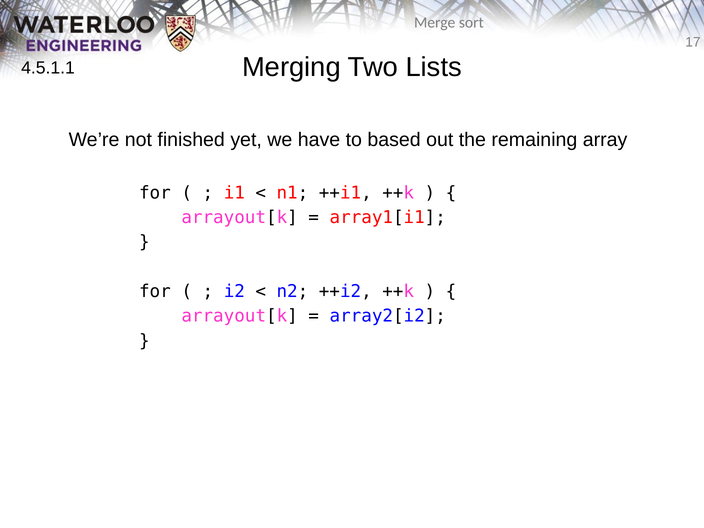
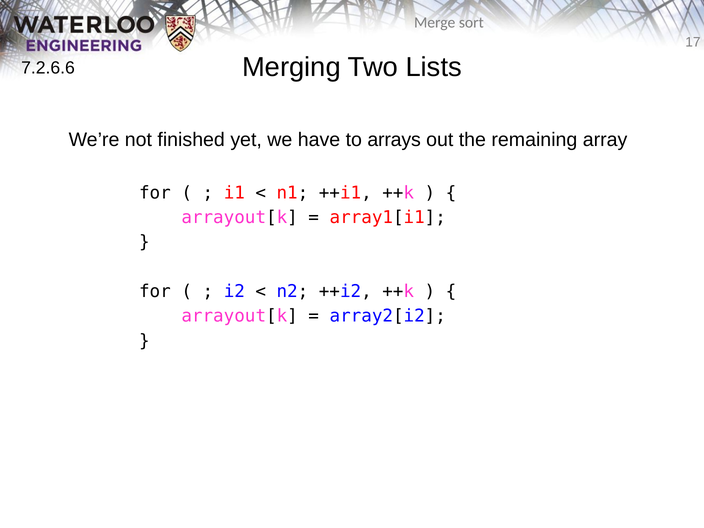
4.5.1.1: 4.5.1.1 -> 7.2.6.6 (48, 68)
based: based -> arrays (394, 140)
